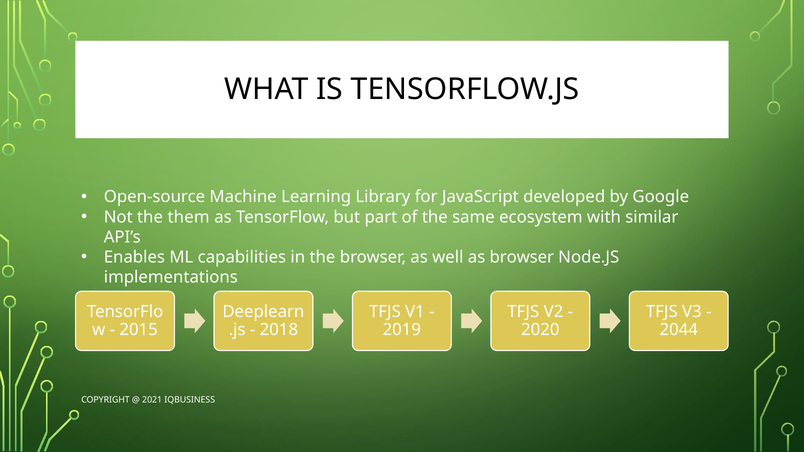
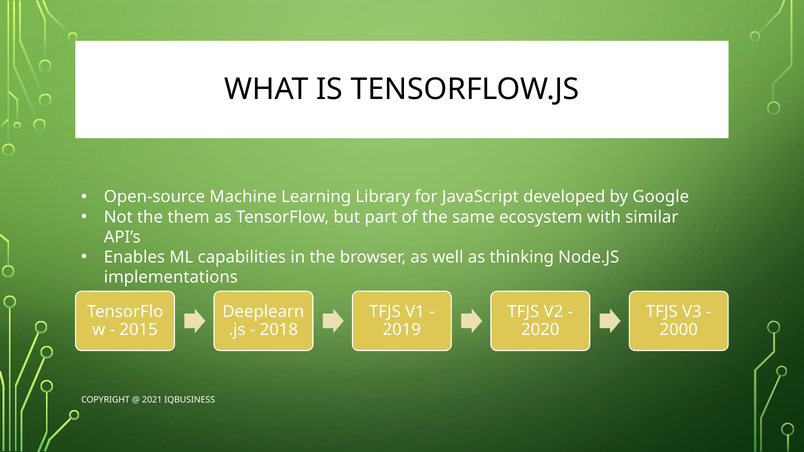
as browser: browser -> thinking (522, 257)
2044: 2044 -> 2000 (679, 330)
